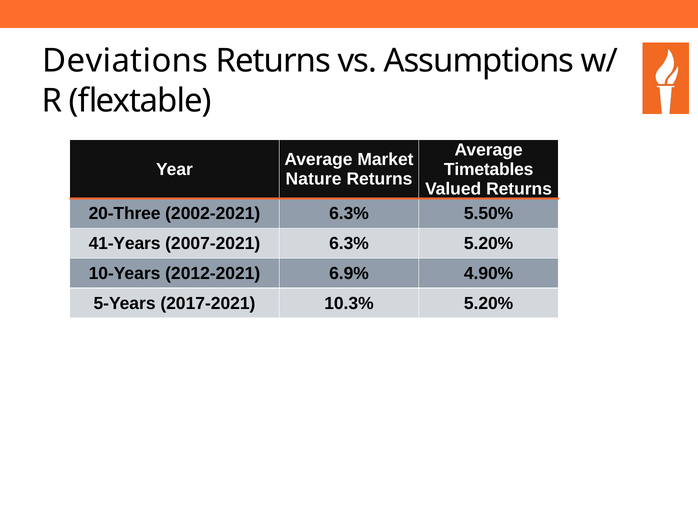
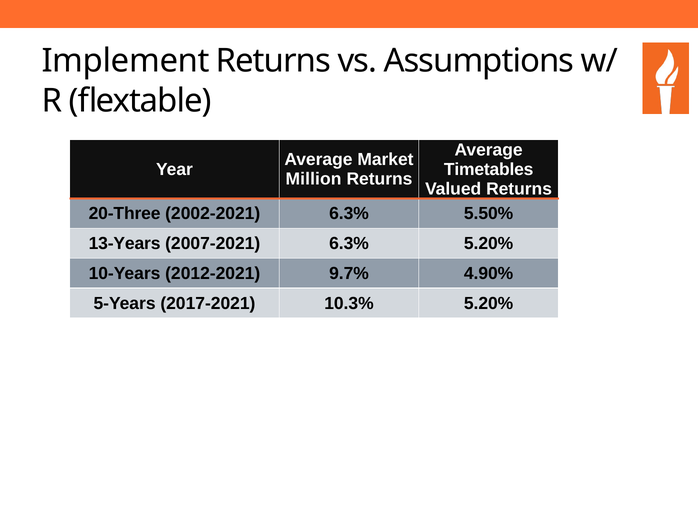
Deviations: Deviations -> Implement (126, 61)
Nature: Nature -> Million (314, 179)
41-Years: 41-Years -> 13-Years (125, 243)
6.9%: 6.9% -> 9.7% (349, 273)
